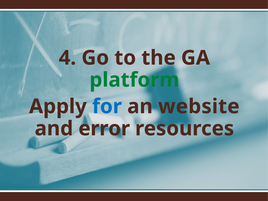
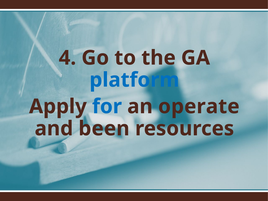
platform colour: green -> blue (134, 80)
website: website -> operate (199, 106)
error: error -> been (104, 129)
